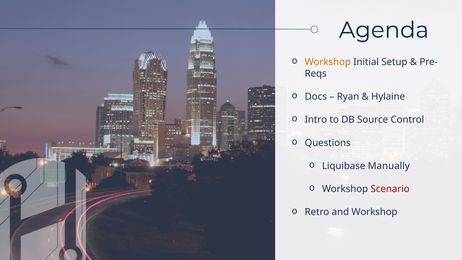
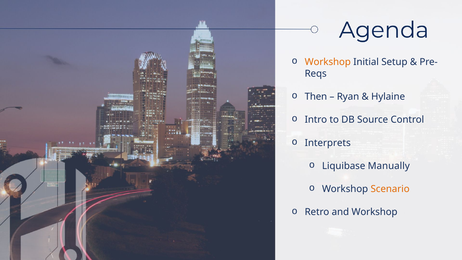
Docs: Docs -> Then (316, 97)
Questions: Questions -> Interprets (328, 143)
Scenario colour: red -> orange (390, 189)
